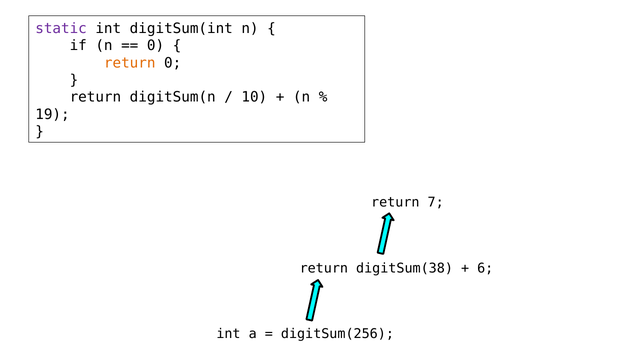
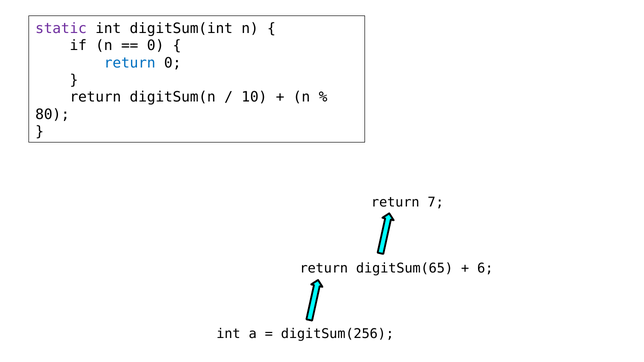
return colour: orange -> blue (130, 63)
19: 19 -> 80 (52, 114)
digitSum(38: digitSum(38 -> digitSum(65 (405, 268)
